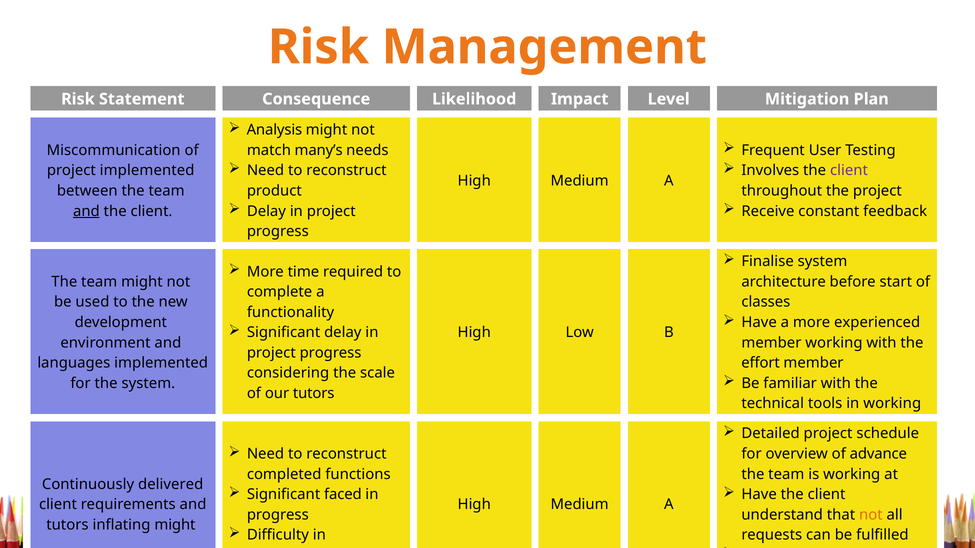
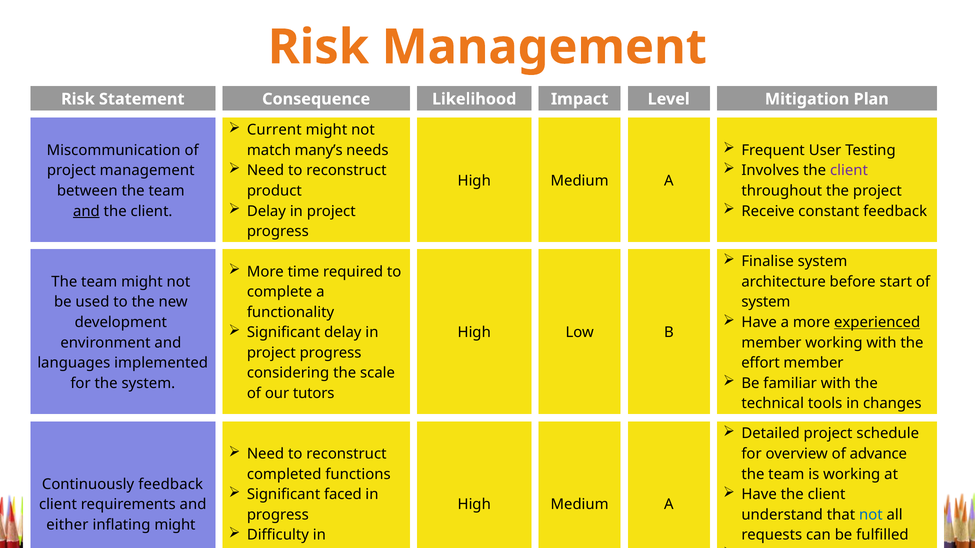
Analysis: Analysis -> Current (274, 130)
project implemented: implemented -> management (147, 171)
classes: classes -> system (766, 302)
experienced underline: none -> present (877, 323)
in working: working -> changes (892, 404)
Continuously delivered: delivered -> feedback (171, 485)
not colour: orange -> blue (871, 515)
tutors: tutors -> either (67, 525)
